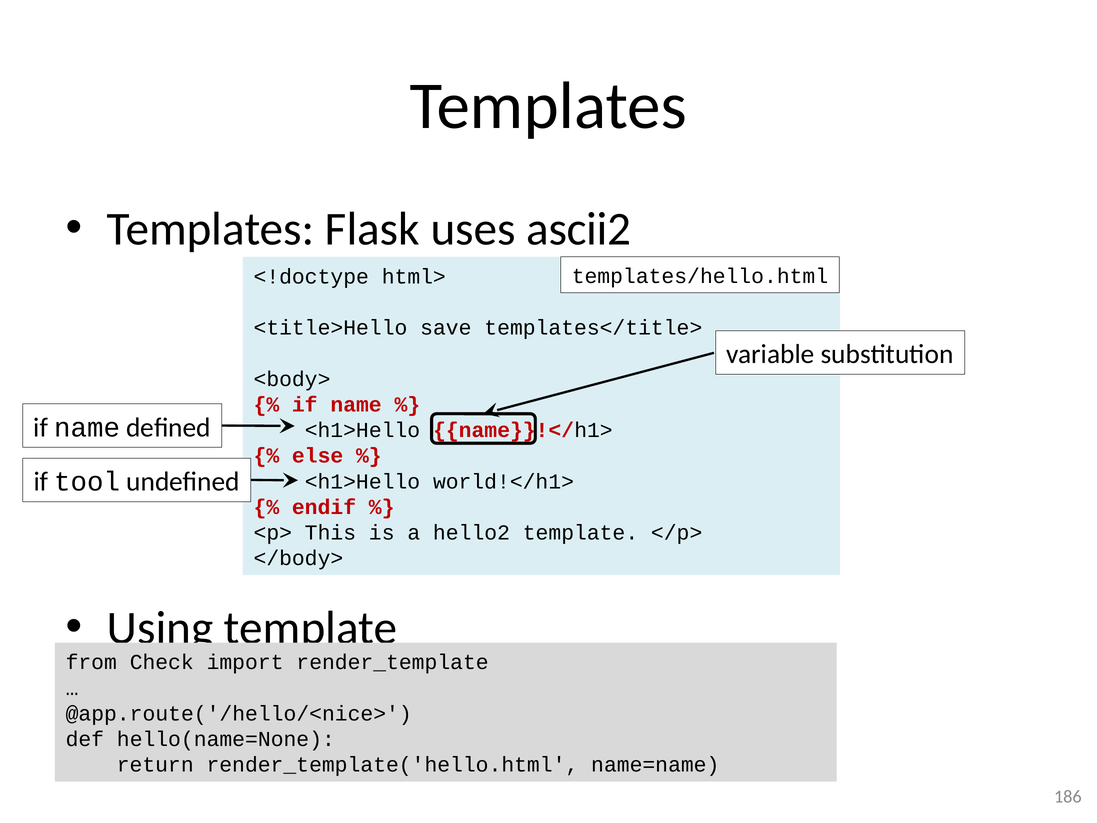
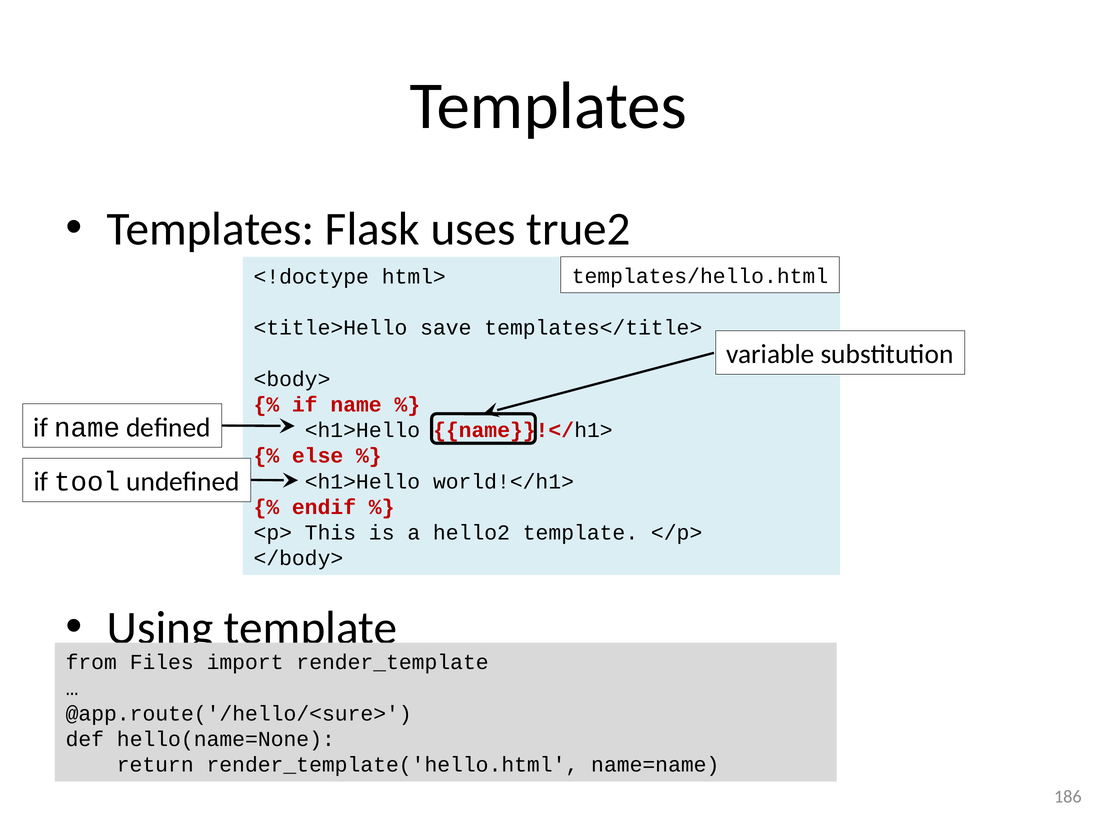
ascii2: ascii2 -> true2 (579, 229)
Check: Check -> Files (162, 662)
@app.route('/hello/<nice>: @app.route('/hello/<nice> -> @app.route('/hello/<sure> (239, 713)
